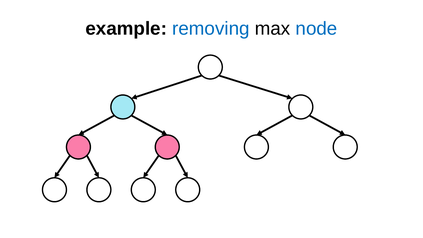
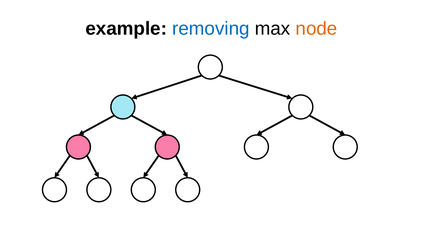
node colour: blue -> orange (316, 29)
